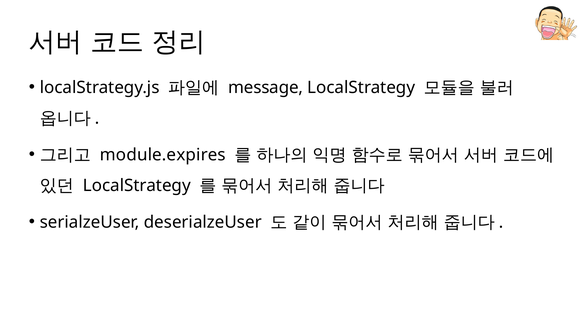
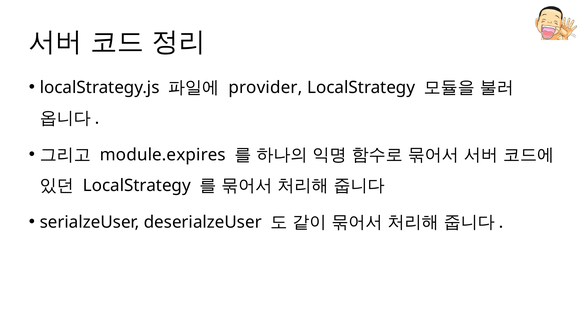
message: message -> provider (265, 87)
